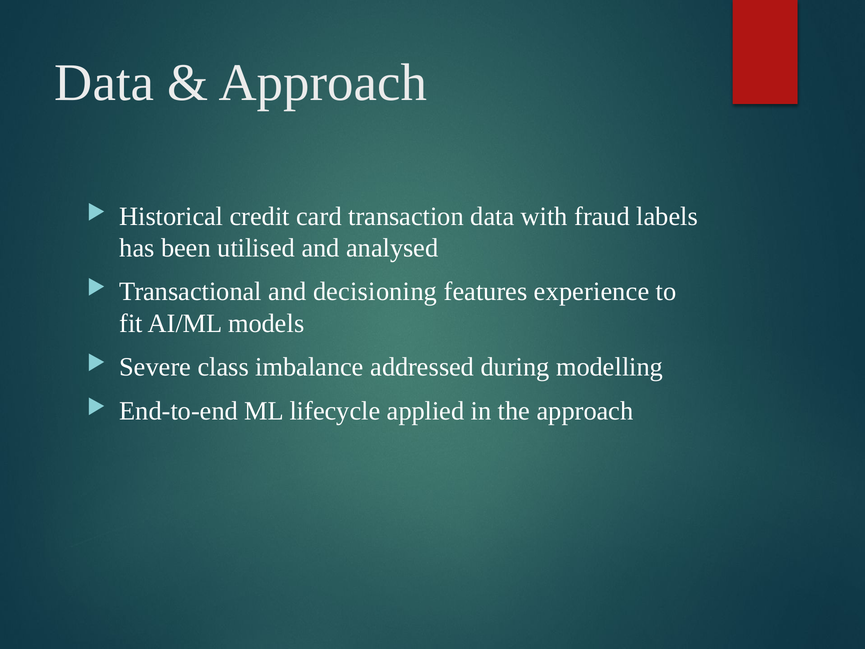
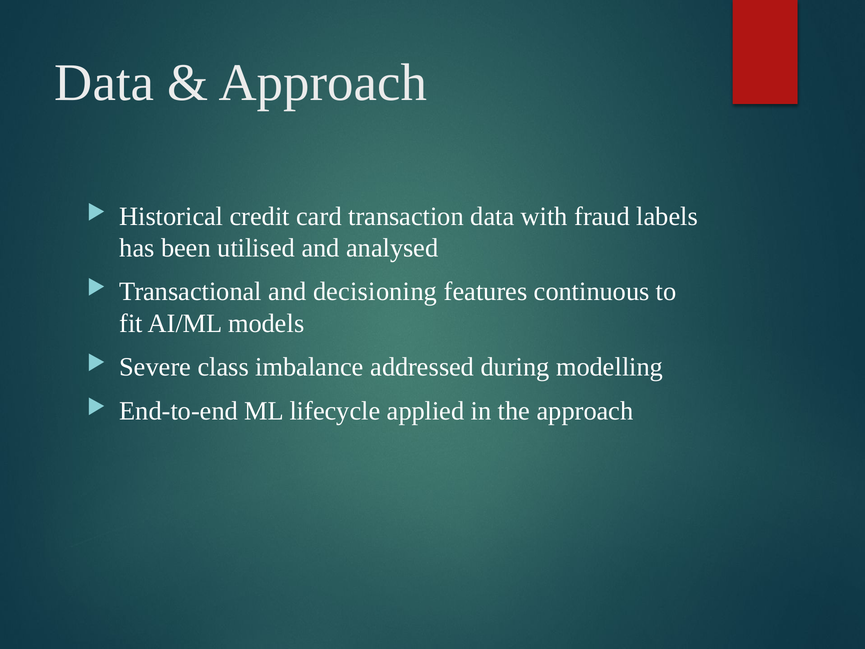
experience: experience -> continuous (592, 292)
